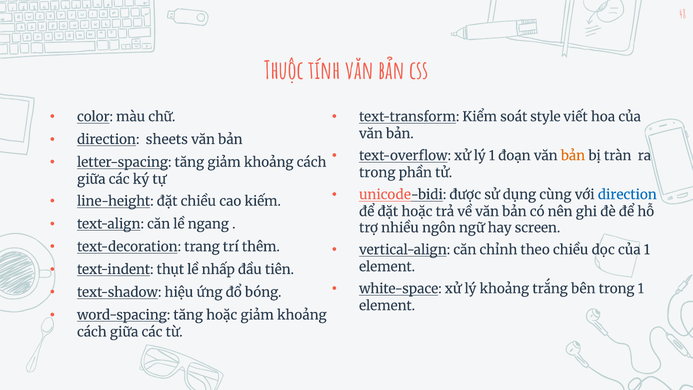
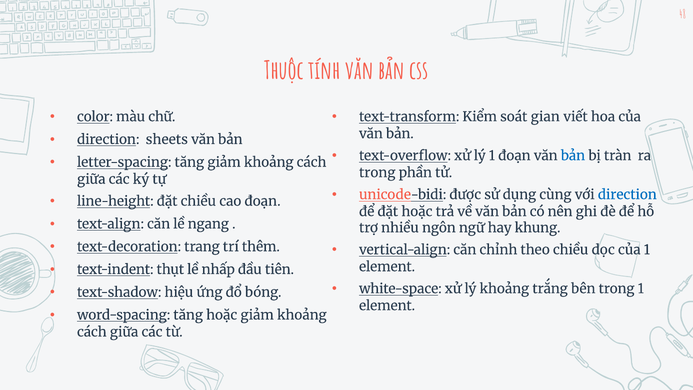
style: style -> gian (545, 117)
bản colour: orange -> blue (573, 156)
cao kiếm: kiếm -> đoạn (263, 201)
screen: screen -> khung (538, 228)
